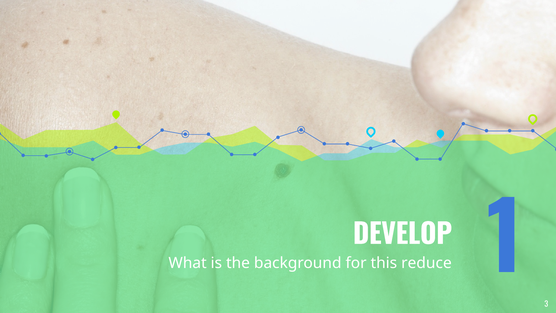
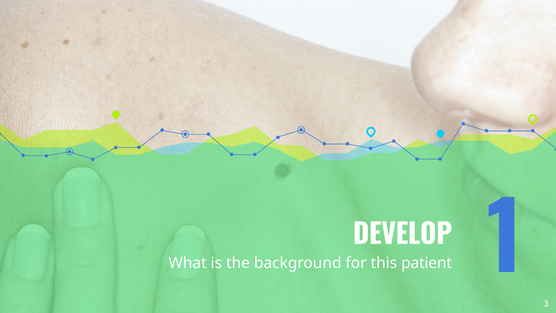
reduce: reduce -> patient (427, 263)
